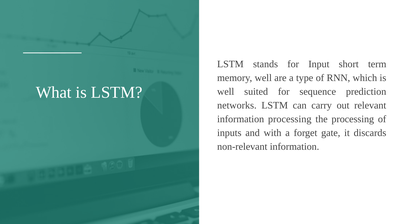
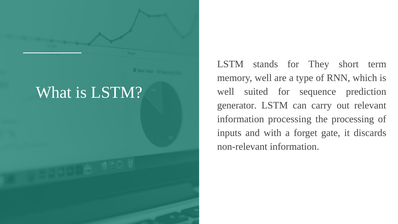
Input: Input -> They (319, 64)
networks: networks -> generator (237, 105)
